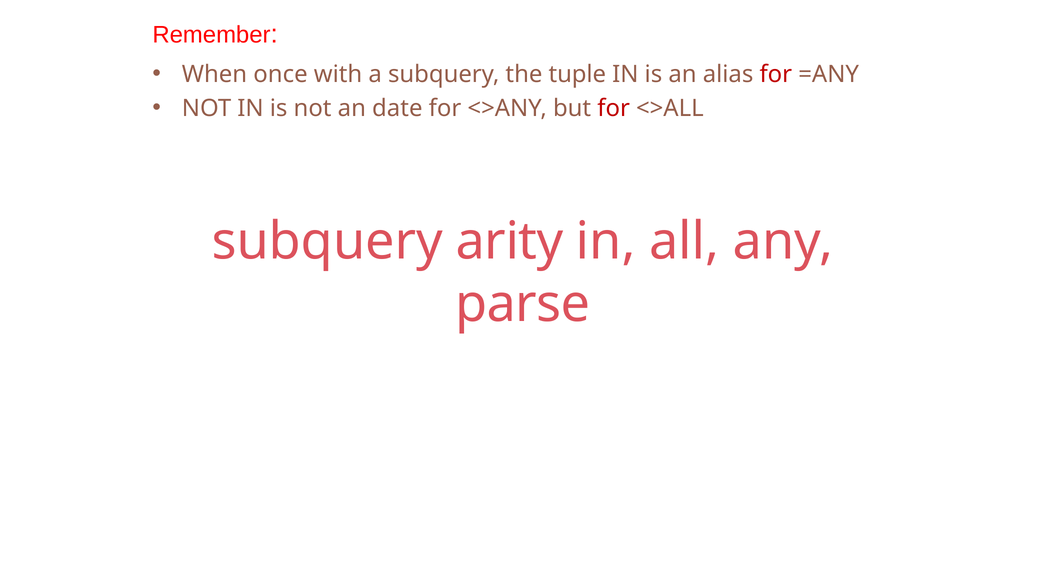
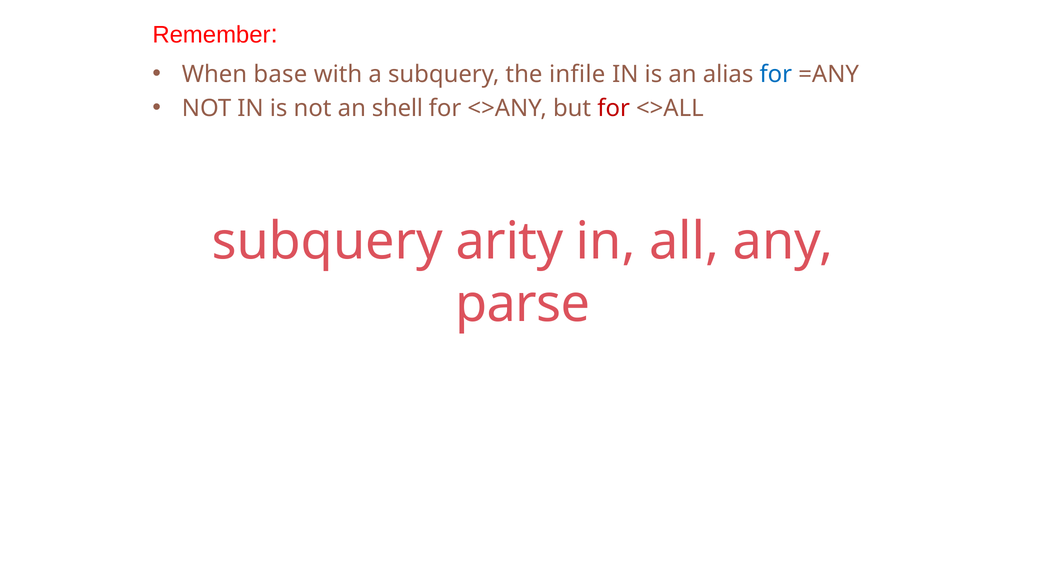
once: once -> base (280, 74)
tuple: tuple -> infile (577, 74)
for colour: red -> blue (776, 74)
date: date -> shell (397, 108)
